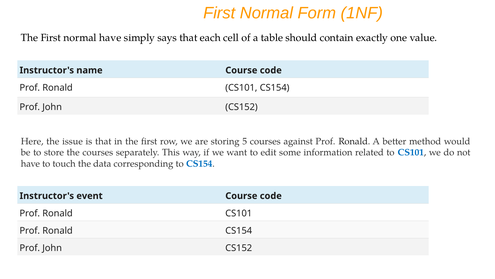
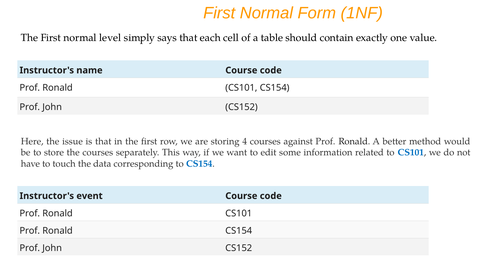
normal have: have -> level (110, 38)
5: 5 -> 4 (245, 141)
